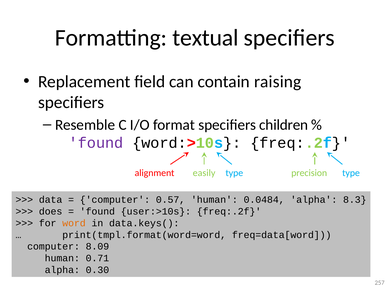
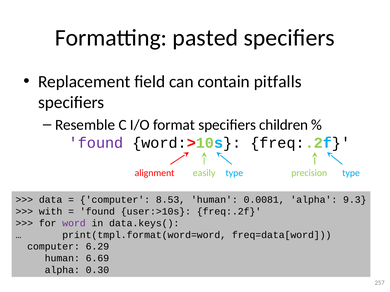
textual: textual -> pasted (205, 38)
raising: raising -> pitfalls (278, 82)
0.57: 0.57 -> 8.53 (171, 200)
0.0484: 0.0484 -> 0.0081 (264, 200)
8.3: 8.3 -> 9.3 (355, 200)
does: does -> with (51, 212)
word colour: orange -> purple (74, 224)
8.09: 8.09 -> 6.29 (97, 247)
0.71: 0.71 -> 6.69 (97, 259)
